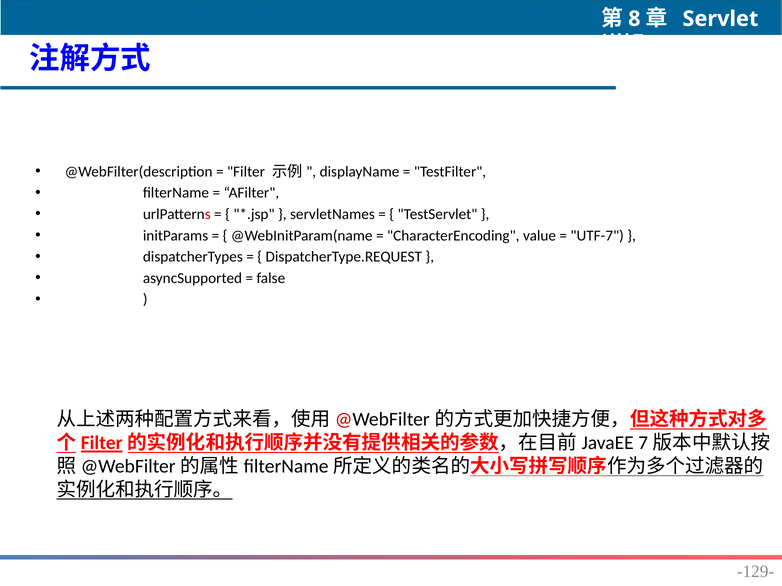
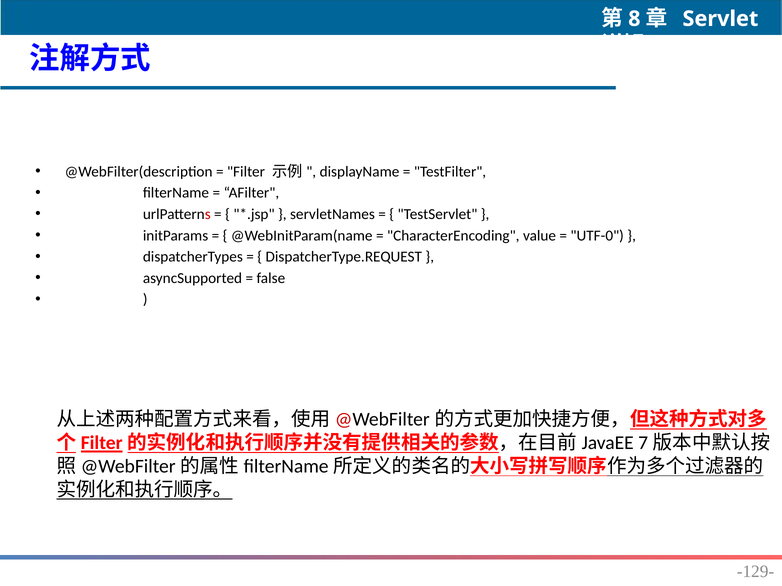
UTF-7: UTF-7 -> UTF-0 (597, 236)
